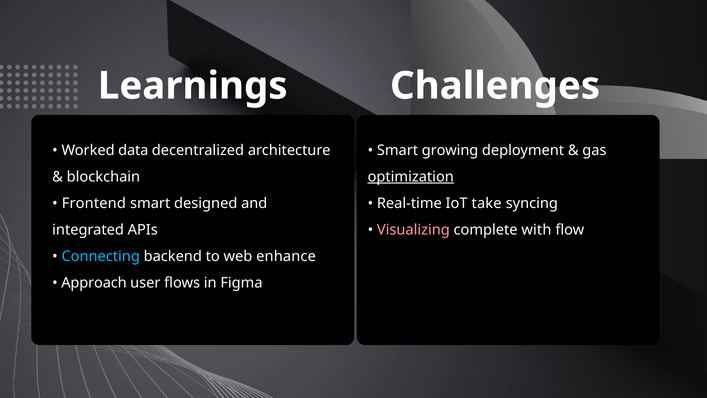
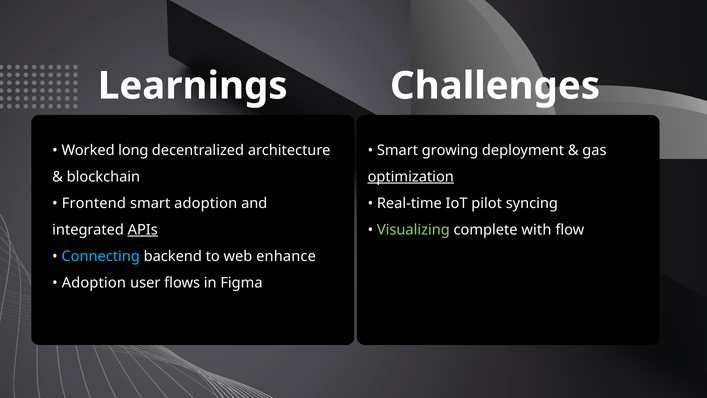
data: data -> long (133, 150)
take: take -> pilot (487, 203)
smart designed: designed -> adoption (206, 203)
Visualizing colour: pink -> light green (413, 230)
APIs underline: none -> present (143, 230)
Approach: Approach -> Adoption (94, 283)
